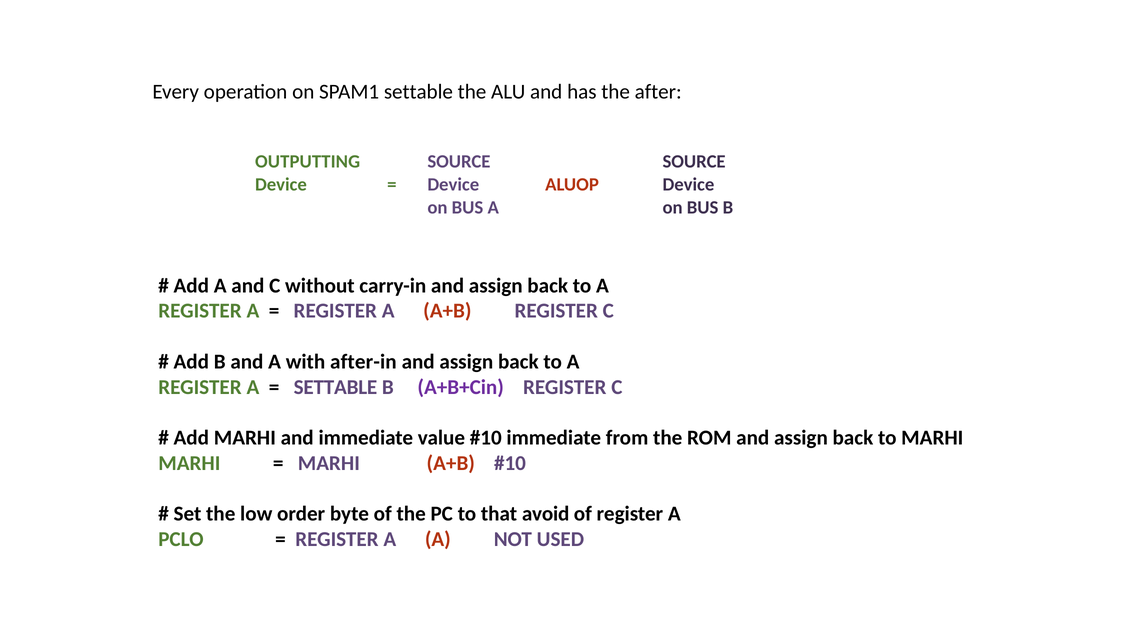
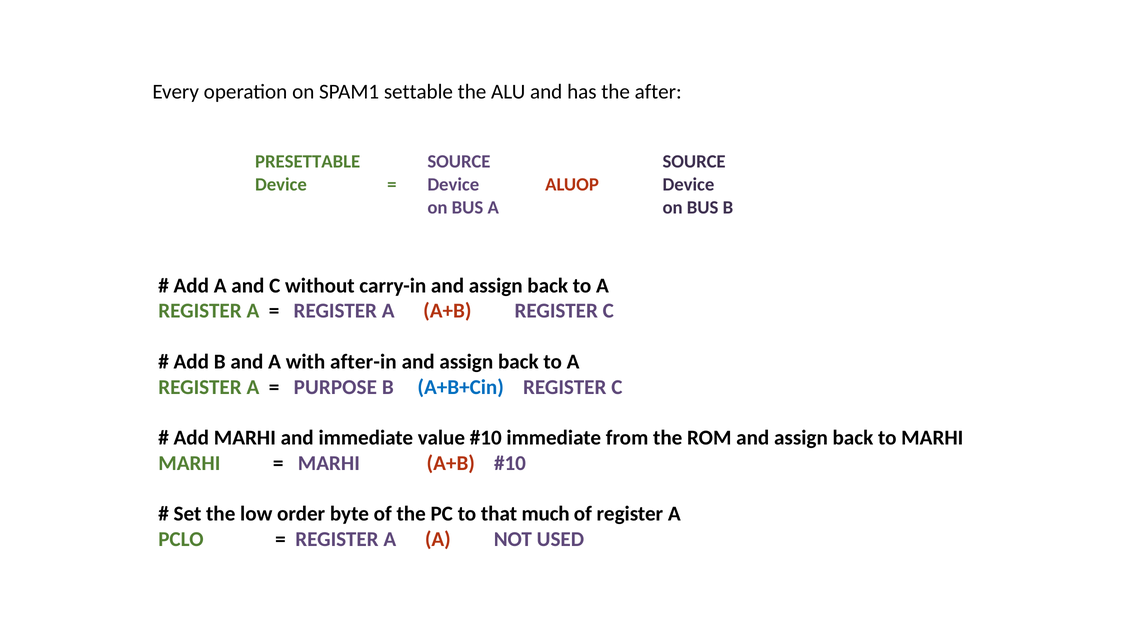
OUTPUTTING: OUTPUTTING -> PRESETTABLE (308, 161)
SETTABLE: SETTABLE -> PURPOSE (335, 387)
A+B+Cin colour: purple -> blue (461, 387)
avoid: avoid -> much (546, 514)
